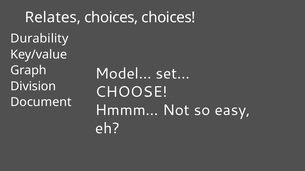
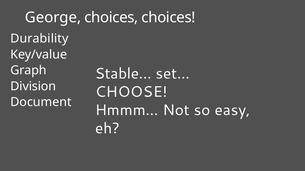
Relates: Relates -> George (53, 18)
Model…: Model… -> Stable… (123, 74)
